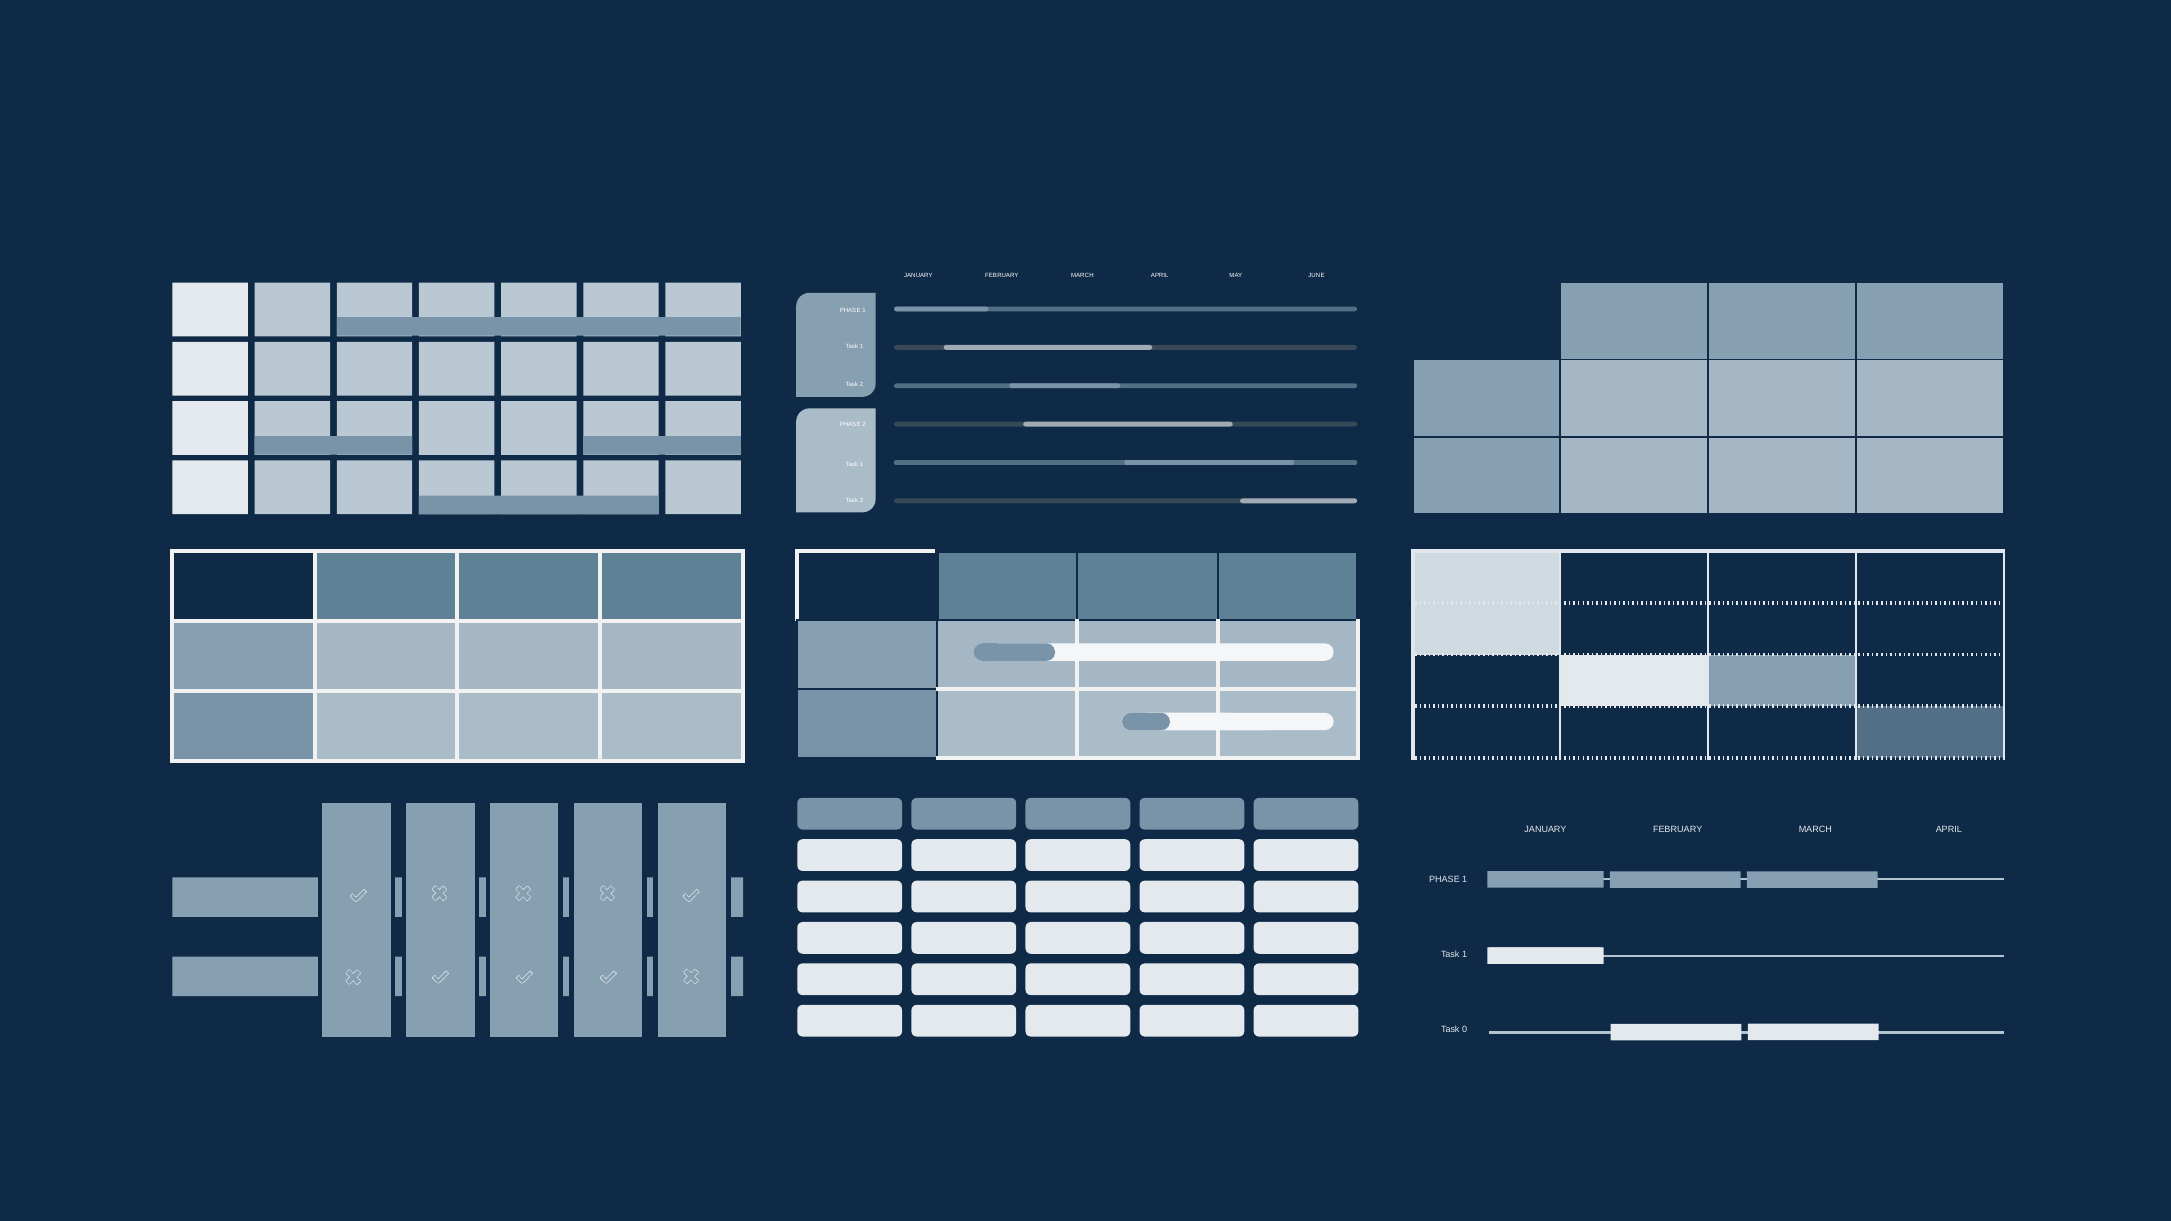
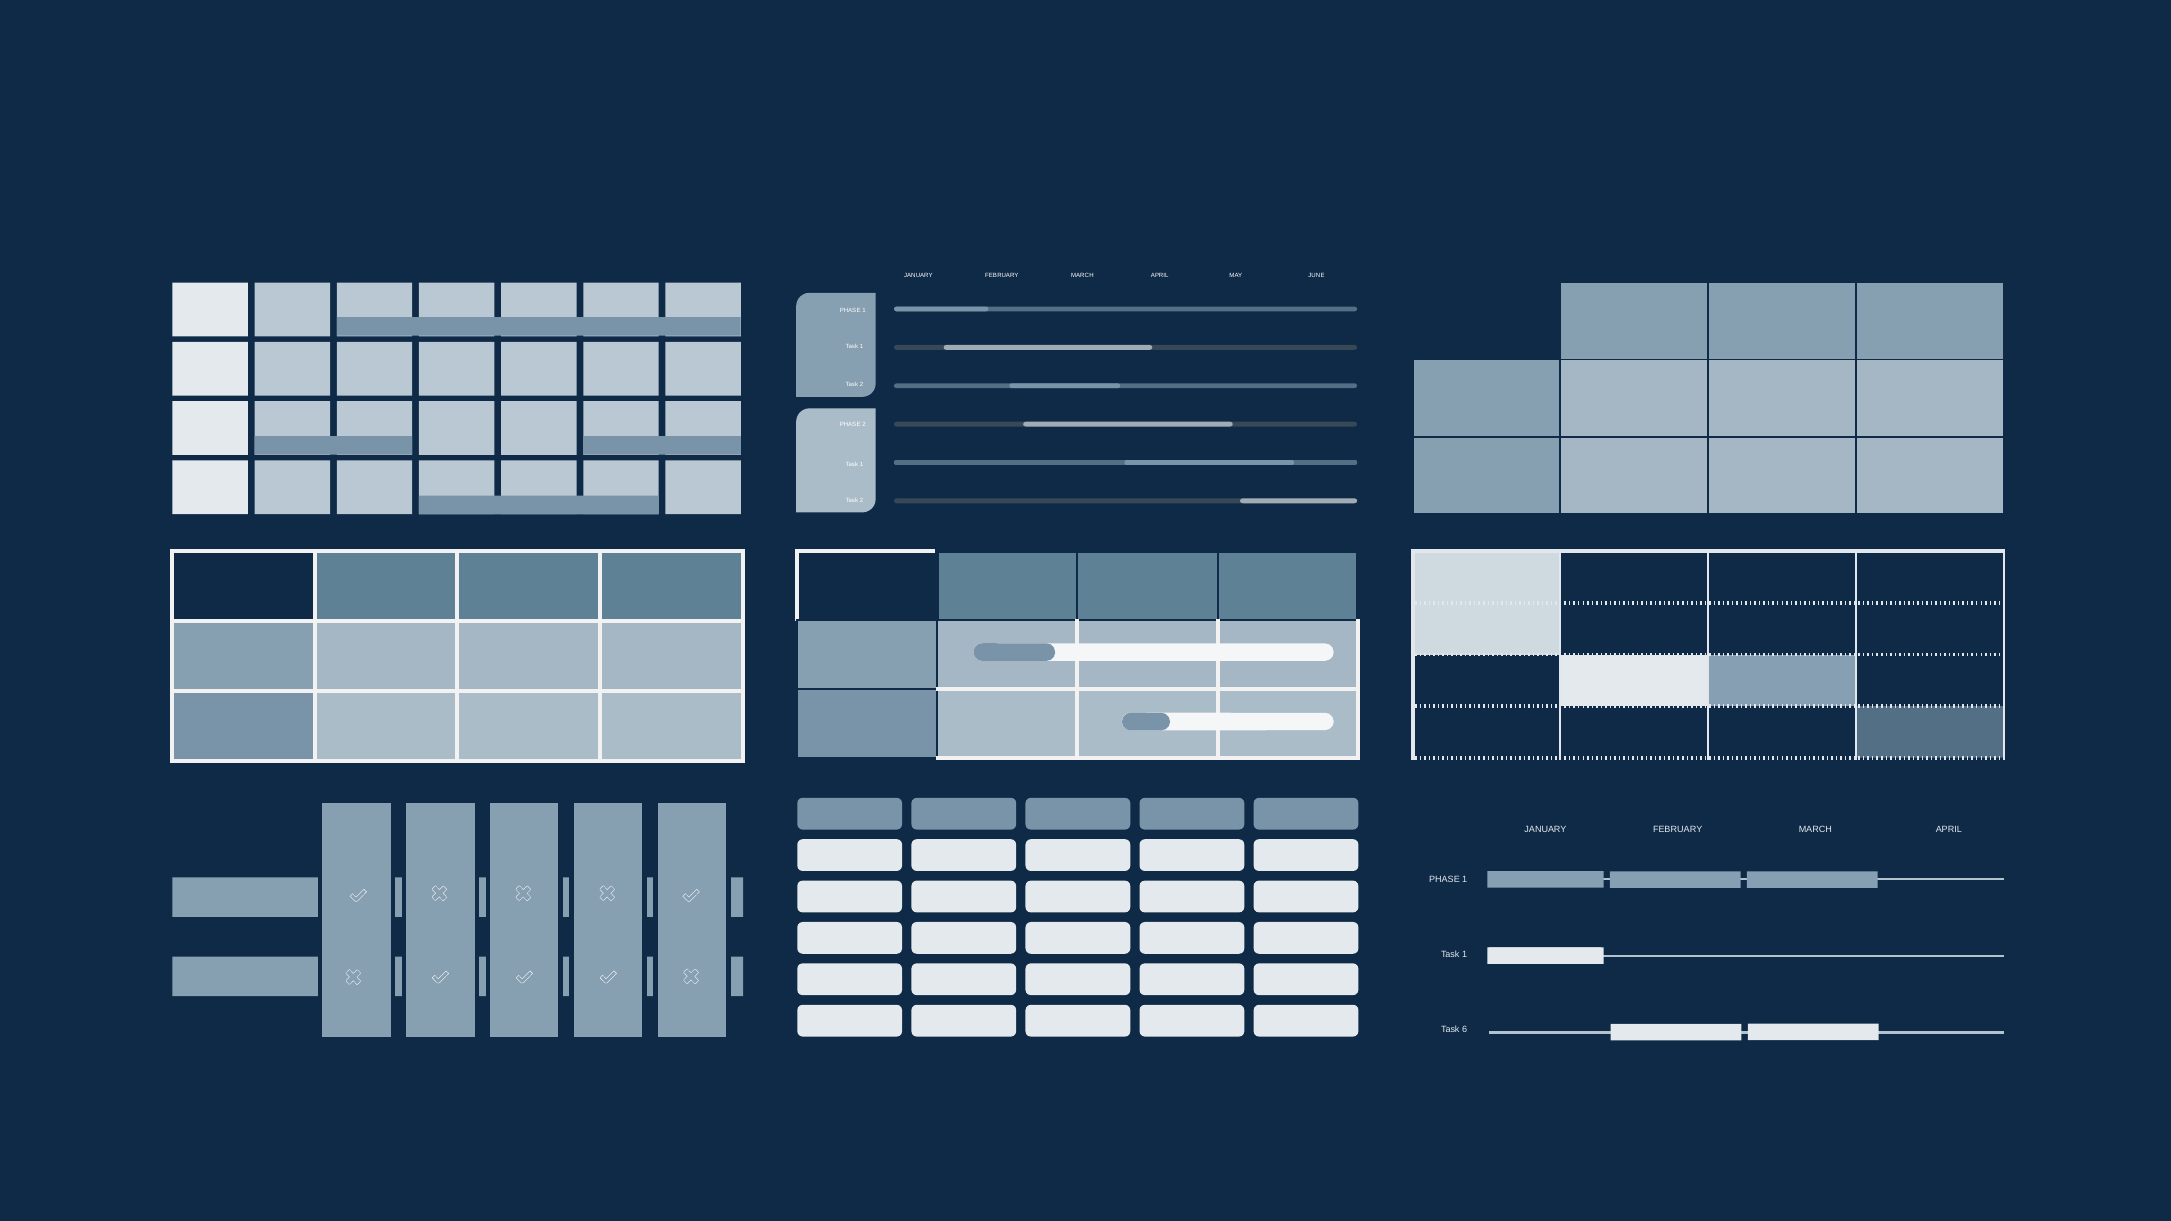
0: 0 -> 6 (1465, 1030)
